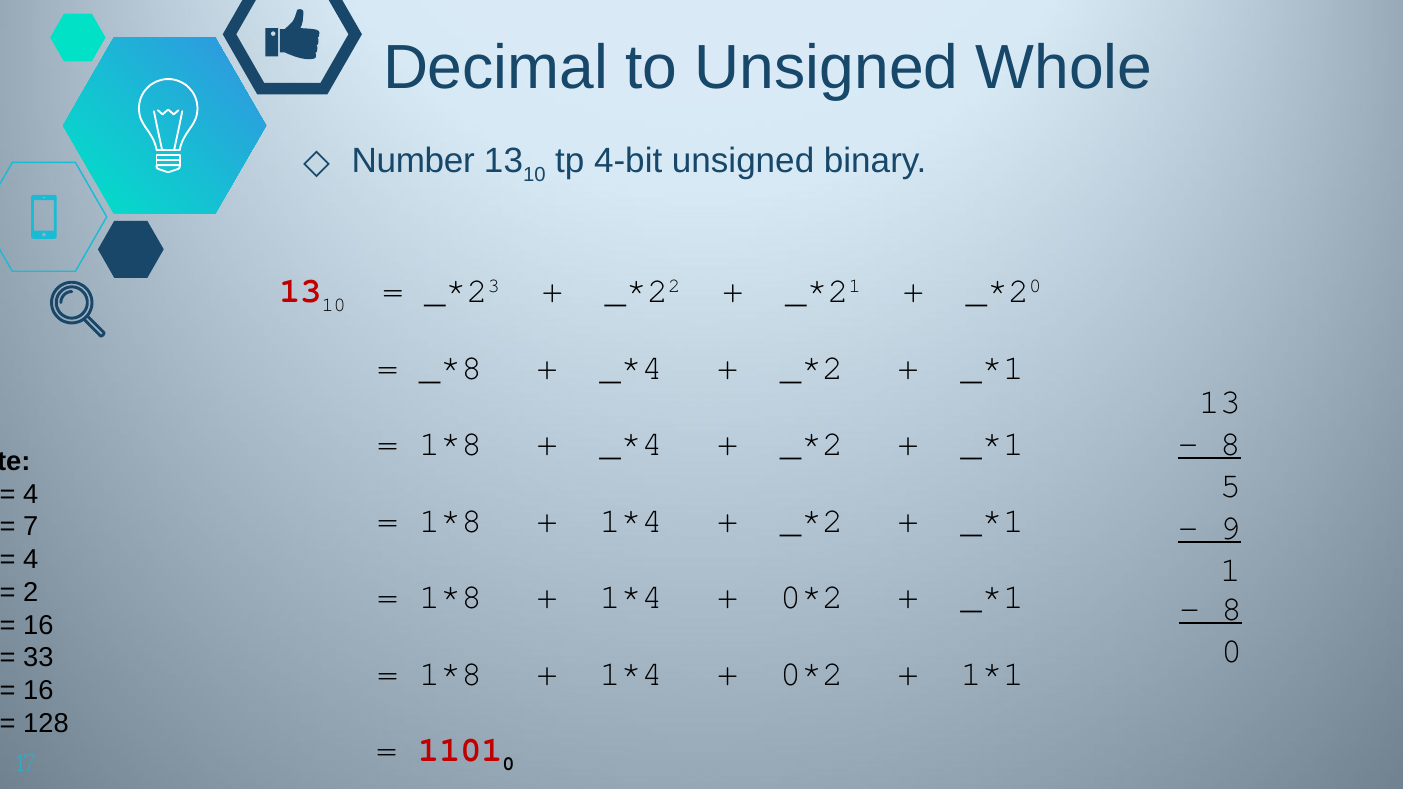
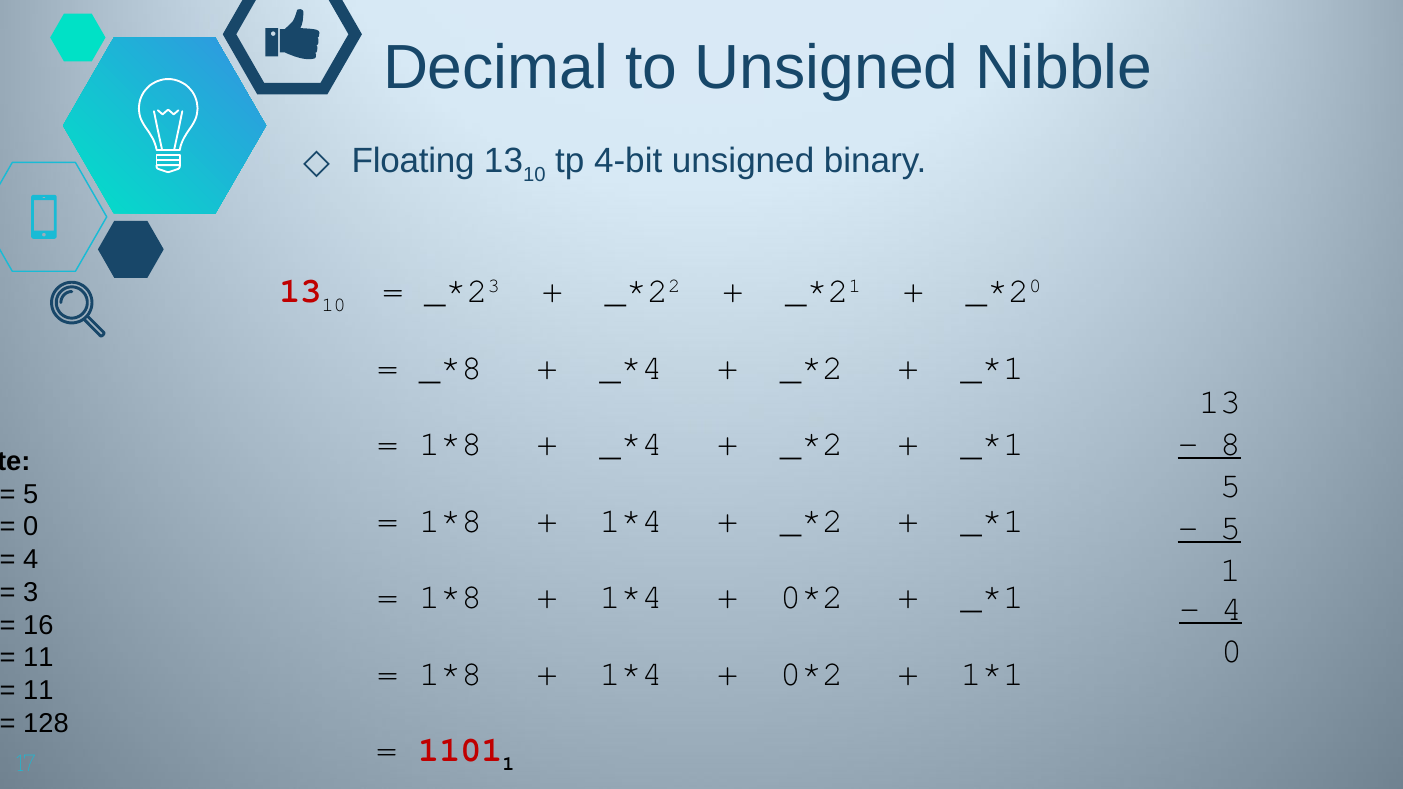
Whole: Whole -> Nibble (1064, 68)
Number: Number -> Floating (413, 161)
4: 4 -> 5 (31, 494)
9: 9 -> 5 (1230, 528)
7: 7 -> 0 (31, 527)
2: 2 -> 3 (31, 593)
8: 8 -> 4 (1232, 609)
33: 33 -> 11 (38, 658)
16: 16 -> 11 (38, 691)
0: 0 -> 1 (509, 764)
